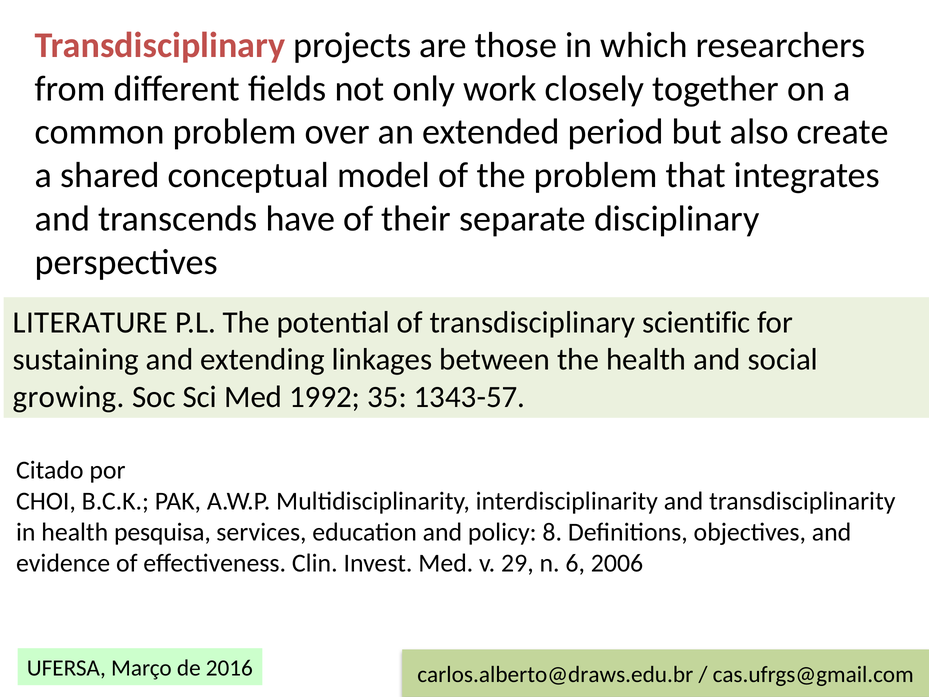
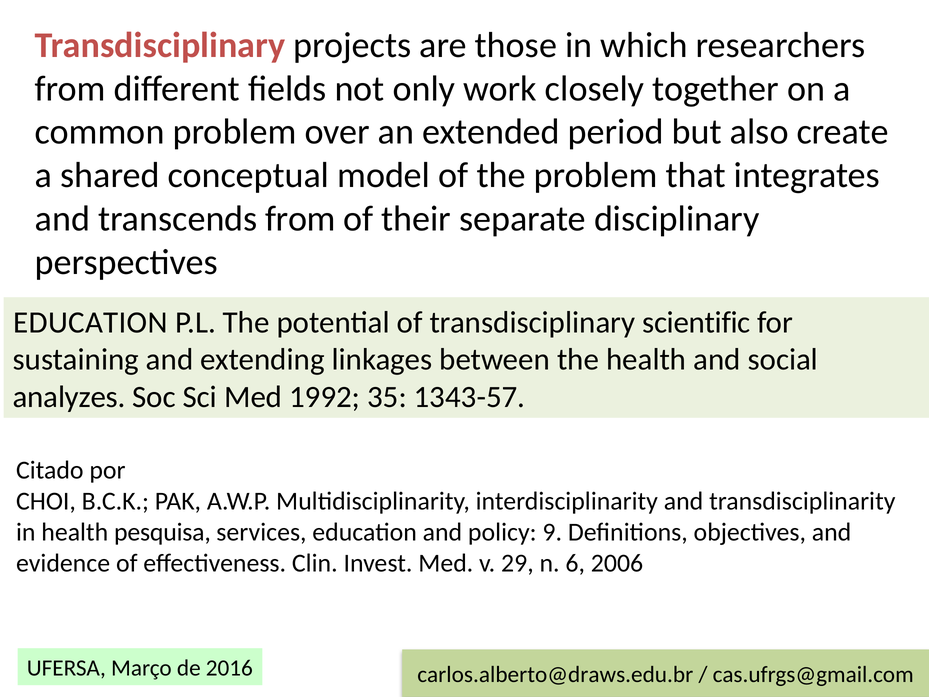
transcends have: have -> from (300, 219)
LITERATURE: LITERATURE -> EDUCATION (90, 322)
growing: growing -> analyzes (69, 397)
8: 8 -> 9 (552, 532)
